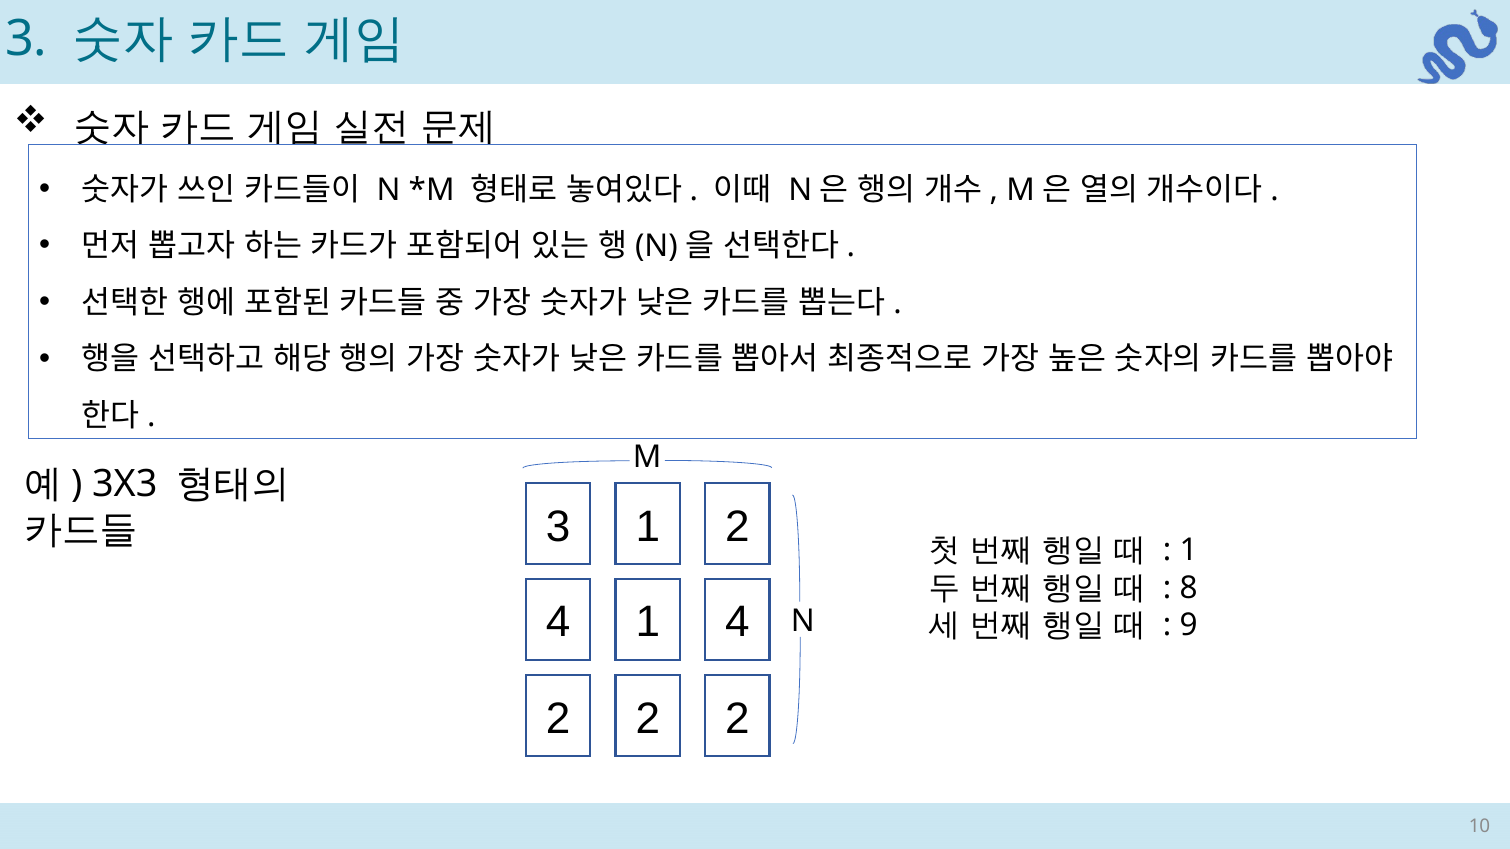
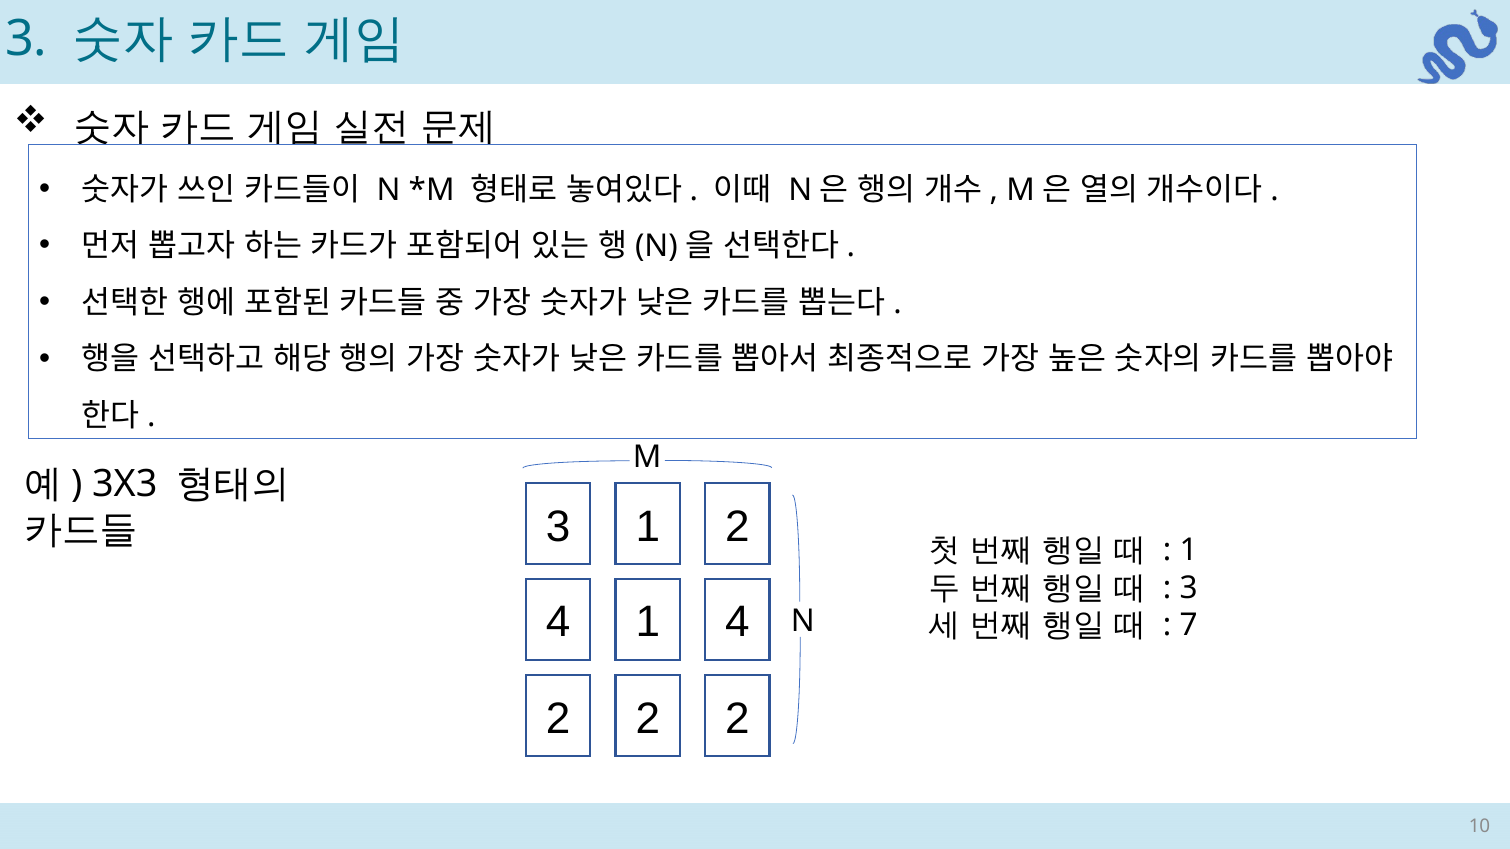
8: 8 -> 3 (1189, 588)
9: 9 -> 7 (1189, 626)
